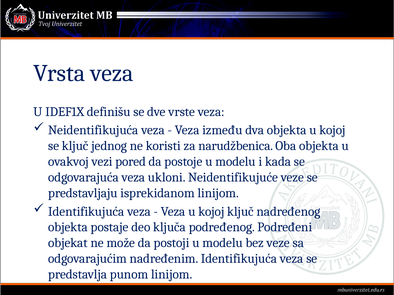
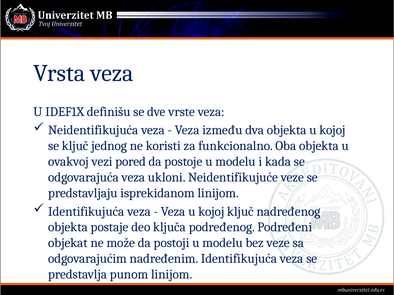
narudžbenica: narudžbenica -> funkcionalno (236, 146)
